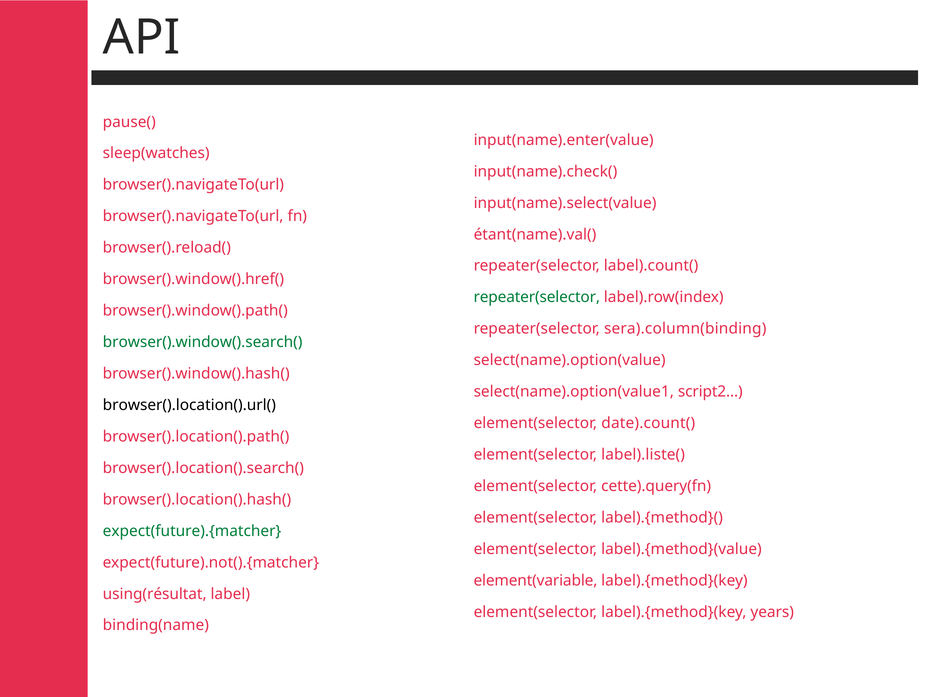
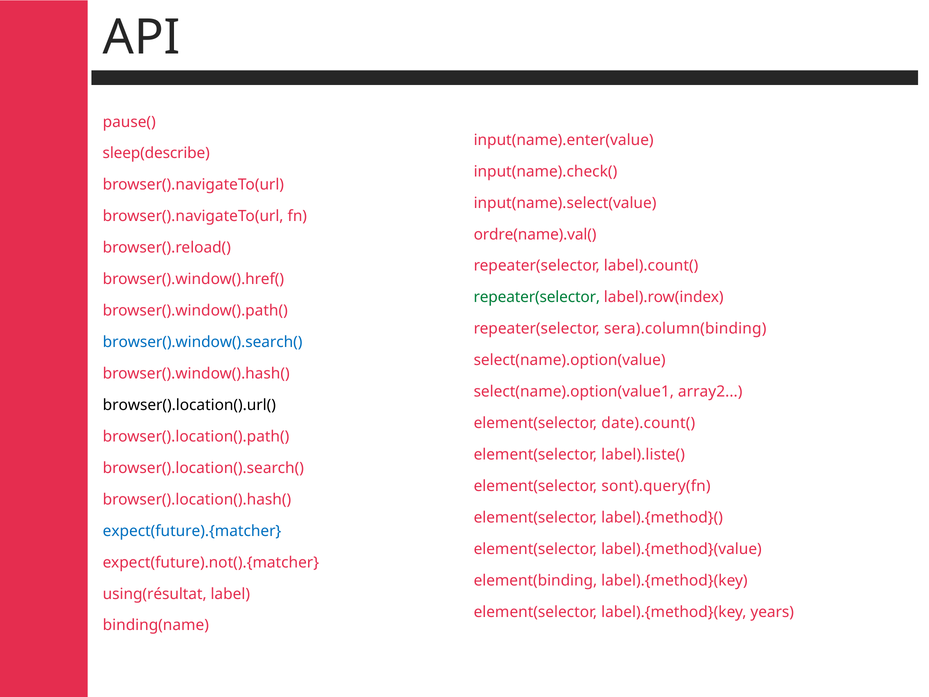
sleep(watches: sleep(watches -> sleep(describe (156, 153)
étant(name).val(: étant(name).val( -> ordre(name).val( (535, 234)
browser().window().search( colour: green -> blue (203, 342)
script2: script2 -> array2 (710, 392)
cette).query(fn: cette).query(fn -> sont).query(fn (656, 486)
expect(future).{matcher colour: green -> blue (192, 531)
element(variable: element(variable -> element(binding (535, 580)
